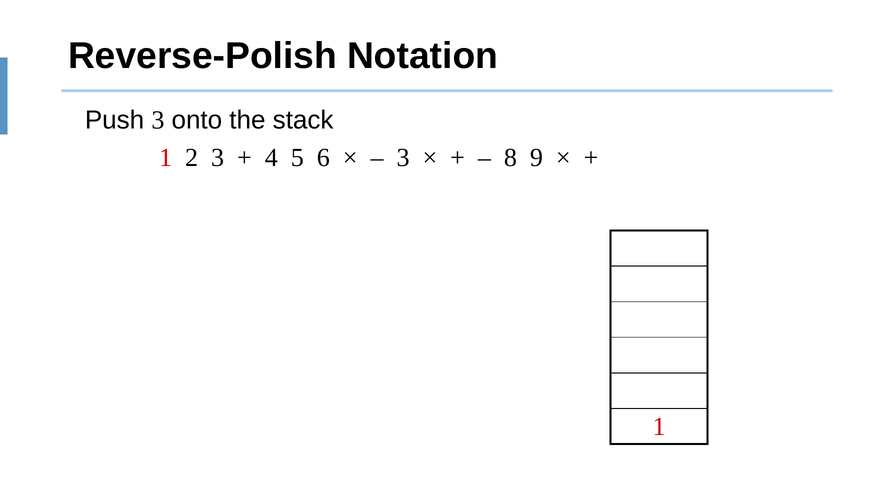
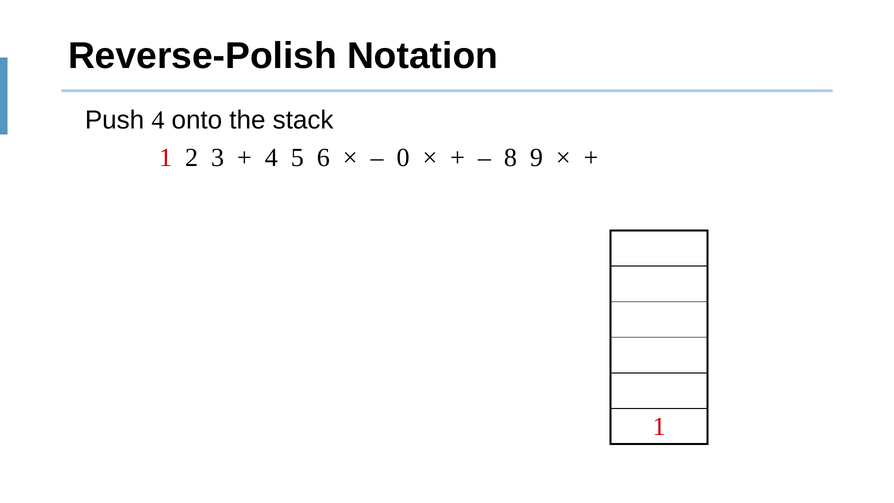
Push 3: 3 -> 4 (158, 120)
3: 3 -> 0 (403, 157)
